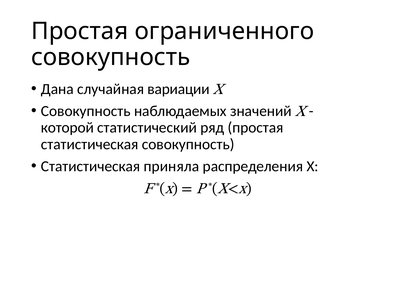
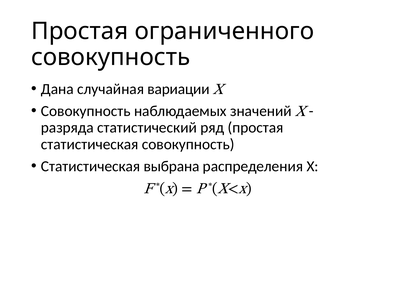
которой: которой -> разряда (67, 128)
приняла: приняла -> выбрана (172, 166)
